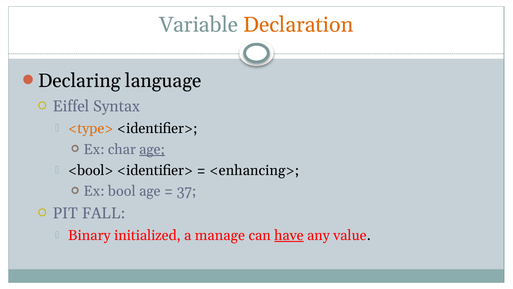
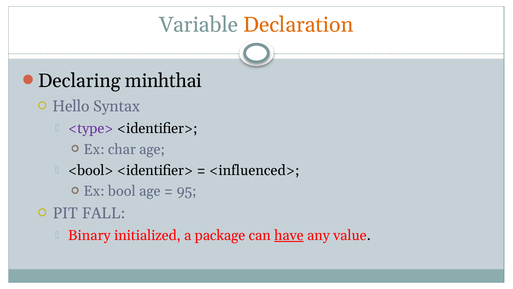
language: language -> minhthai (163, 81)
Eiffel: Eiffel -> Hello (71, 106)
<type> colour: orange -> purple (91, 128)
age underline: present -> none (152, 149)
<enhancing>: <enhancing> -> <influenced> (254, 170)
37: 37 -> 95 (187, 191)
manage: manage -> package (220, 235)
